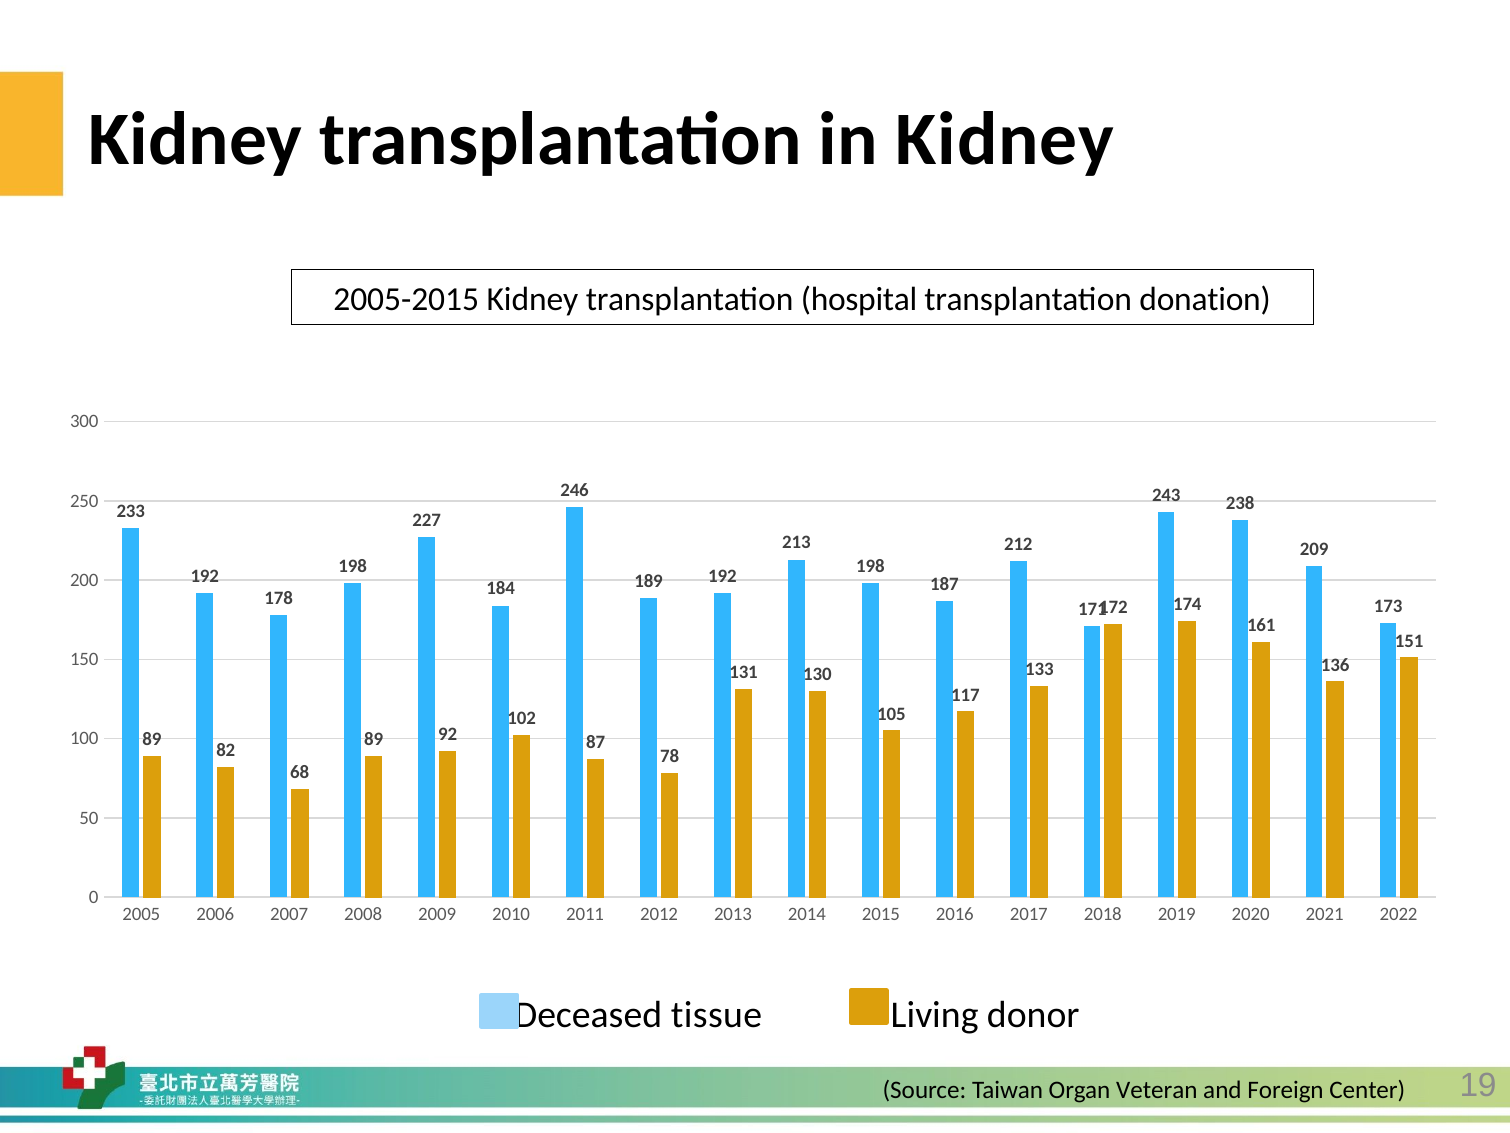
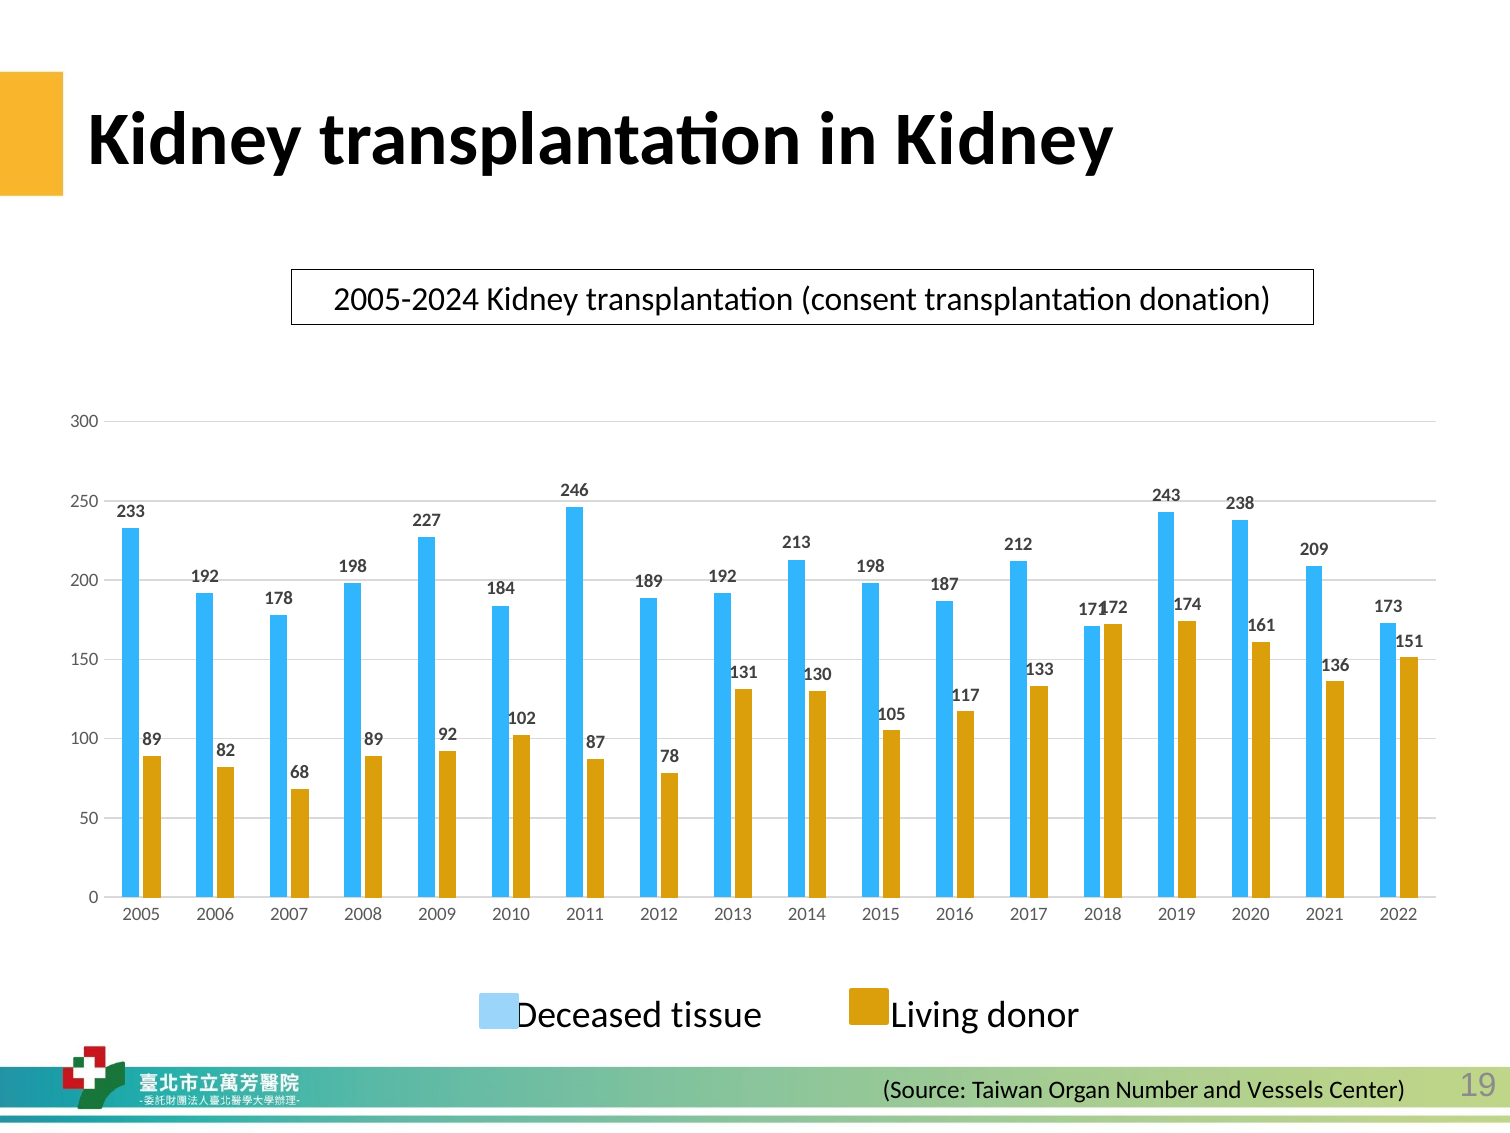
2005-2015: 2005-2015 -> 2005-2024 (406, 299)
hospital: hospital -> consent (859, 299)
Veteran: Veteran -> Number (1157, 1090)
Foreign: Foreign -> Vessels (1285, 1090)
